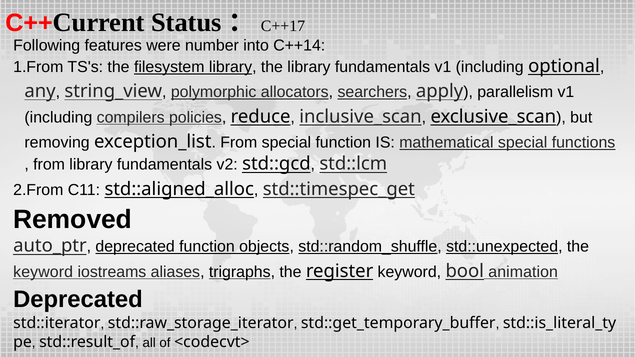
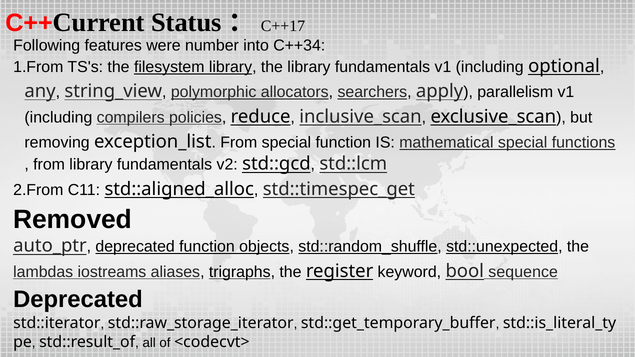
C++14: C++14 -> C++34 (299, 45)
keyword: keyword -> lambdas (43, 272)
animation: animation -> sequence (523, 272)
